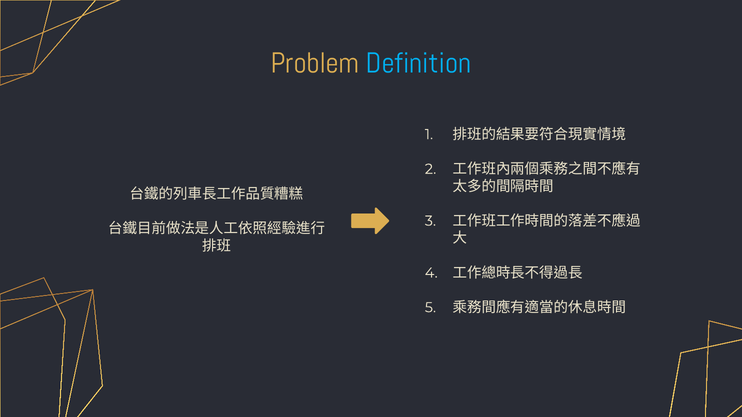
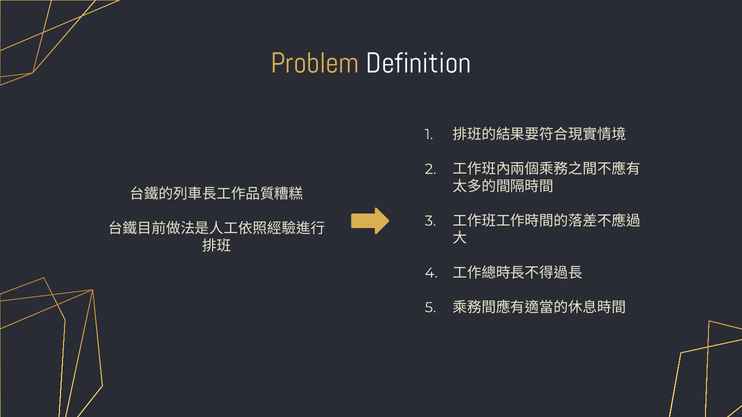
Definition colour: light blue -> white (419, 63)
